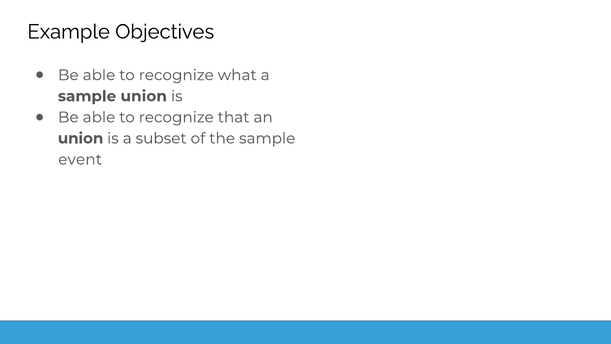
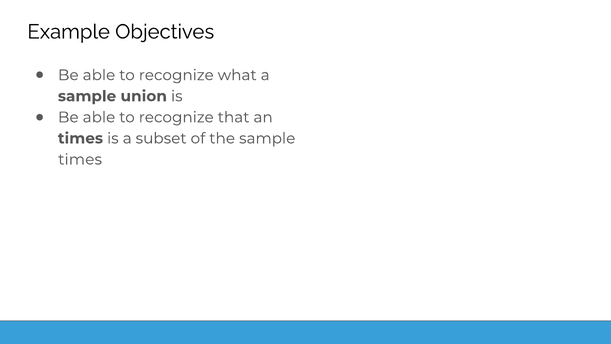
union: union -> times (80, 138)
event: event -> times (80, 159)
